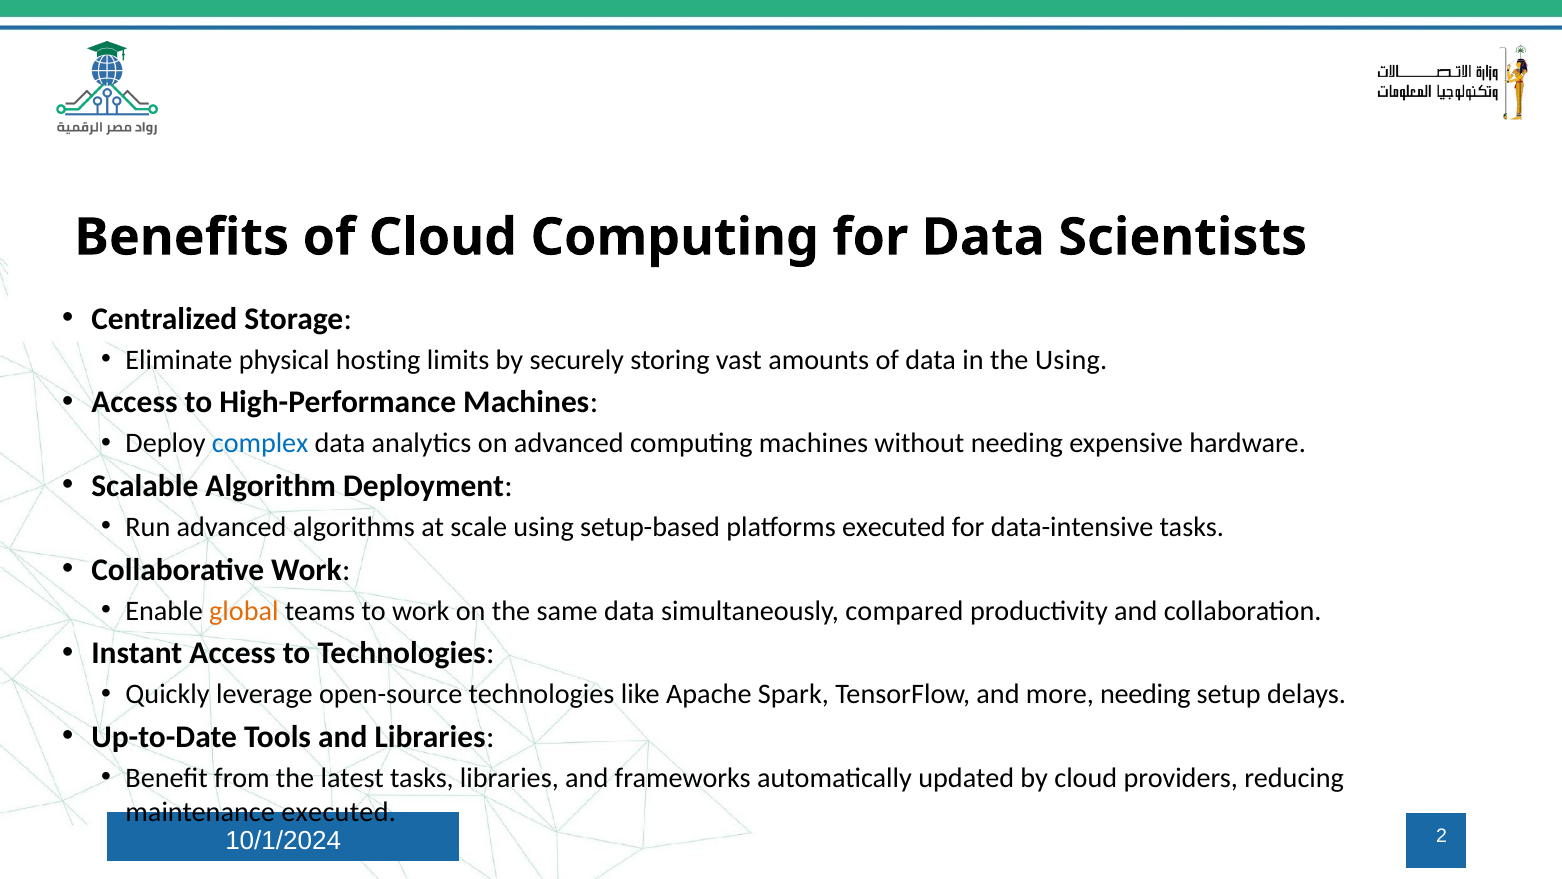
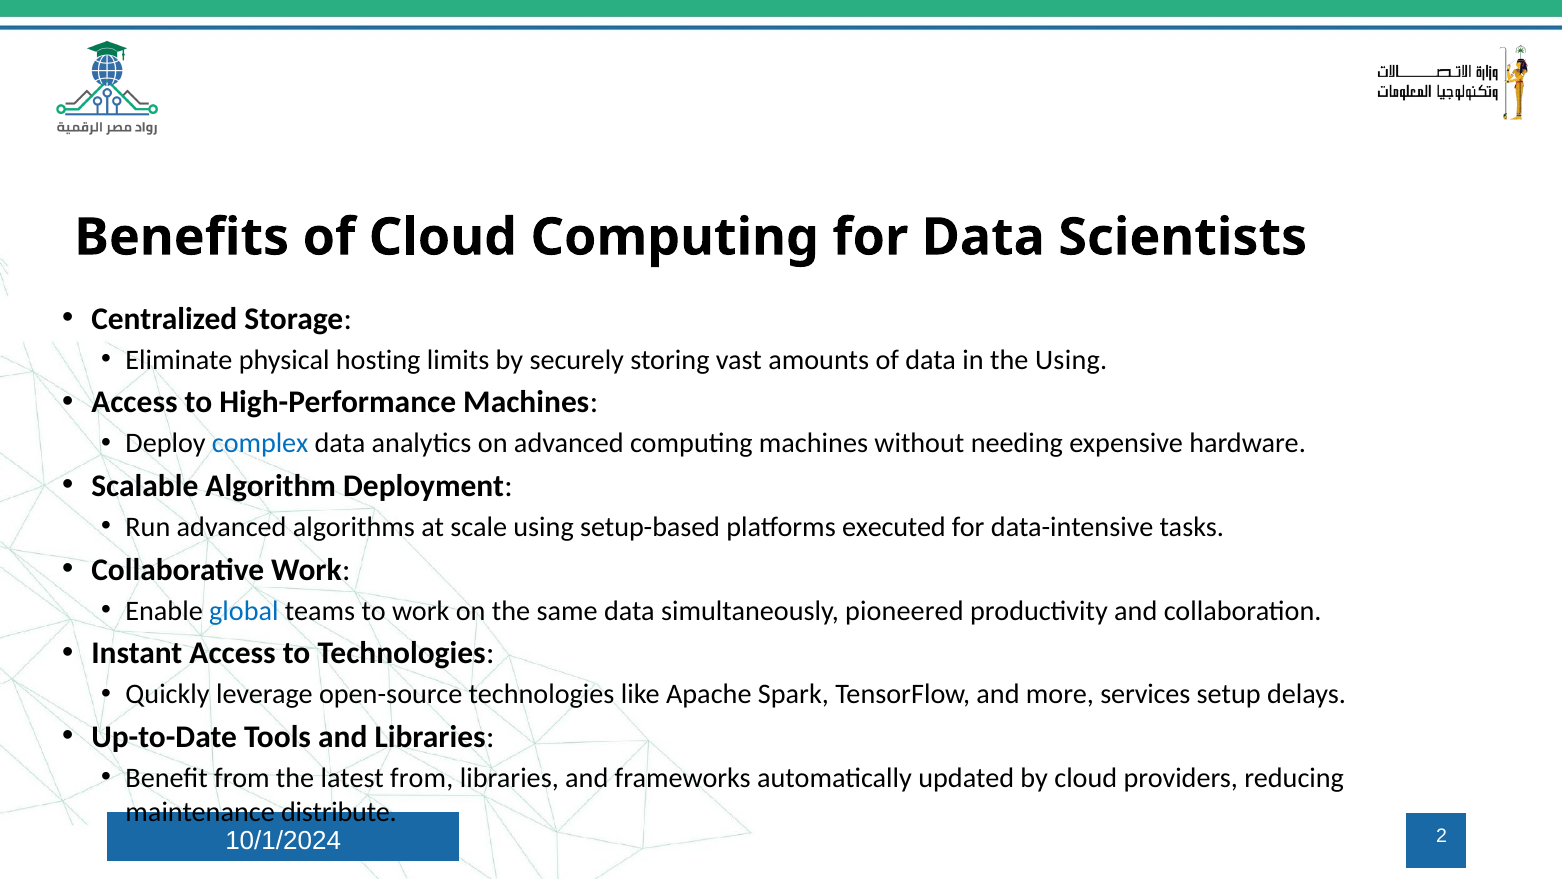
global colour: orange -> blue (244, 611)
compared: compared -> pioneered (904, 611)
more needing: needing -> services (1145, 694)
latest tasks: tasks -> from (422, 778)
maintenance executed: executed -> distribute (339, 812)
